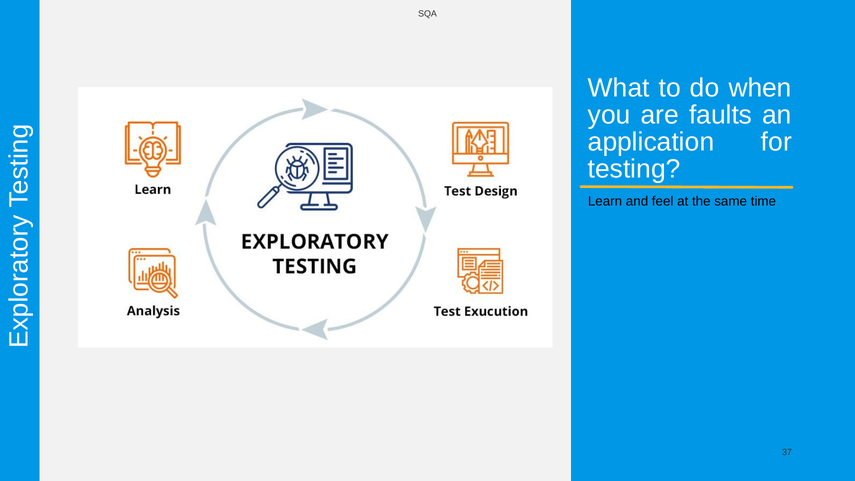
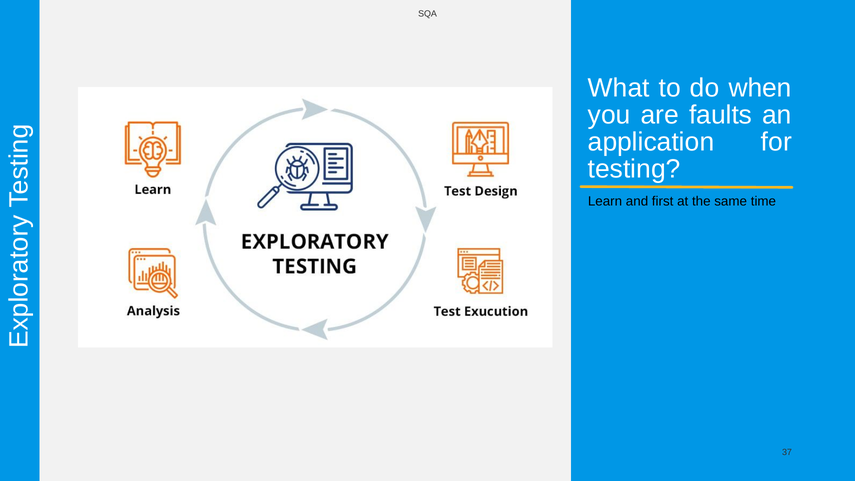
feel: feel -> first (663, 201)
